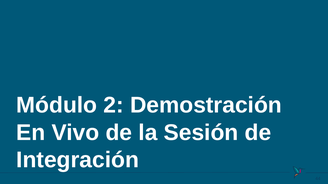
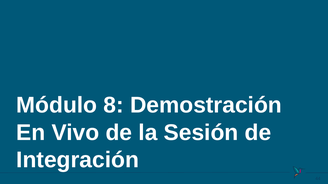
2: 2 -> 8 (114, 106)
